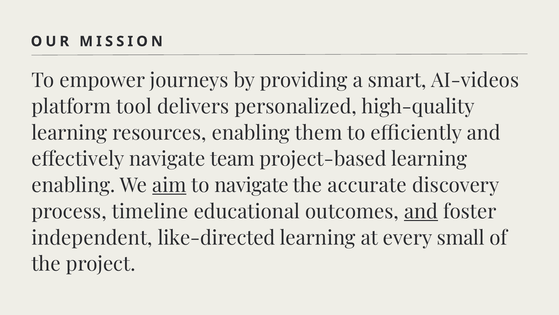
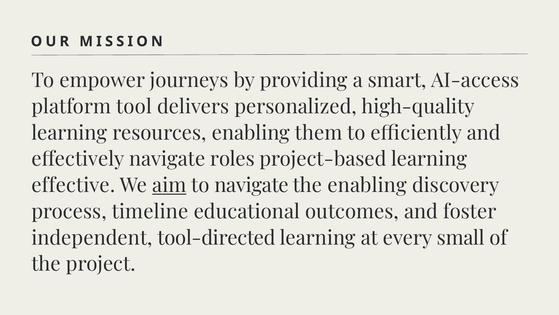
AI-videos: AI-videos -> AI-access (475, 80)
team: team -> roles (232, 159)
enabling: enabling -> effective (73, 185)
the accurate: accurate -> enabling (367, 185)
and underline: present -> none (421, 211)
like-directed: like-directed -> tool-directed (217, 238)
